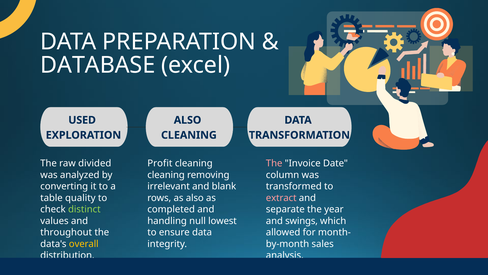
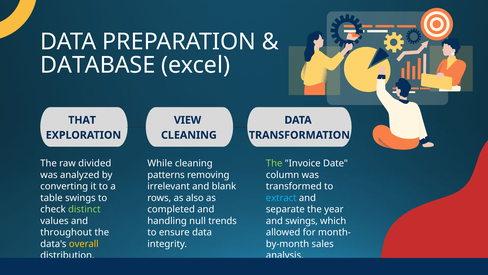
USED: USED -> THAT (82, 120)
ALSO: ALSO -> VIEW (188, 120)
Profit: Profit -> While (160, 163)
The colour: pink -> light green (274, 163)
cleaning: cleaning -> patterns (166, 175)
table quality: quality -> swings (80, 198)
extract colour: pink -> light blue (281, 198)
lowest: lowest -> trends (222, 220)
